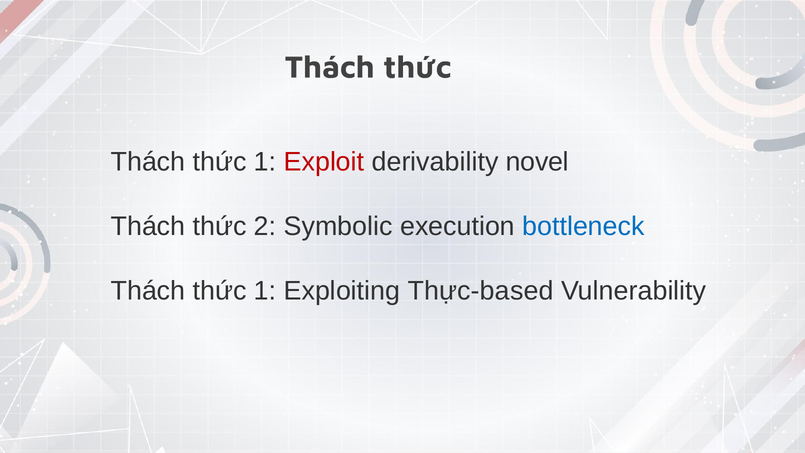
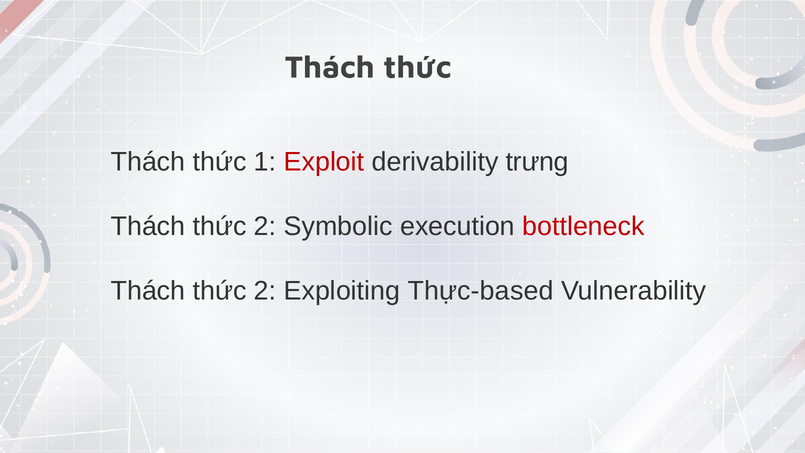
novel: novel -> trưng (537, 162)
bottleneck colour: blue -> red (583, 226)
1: 1 -> 2 (265, 291)
